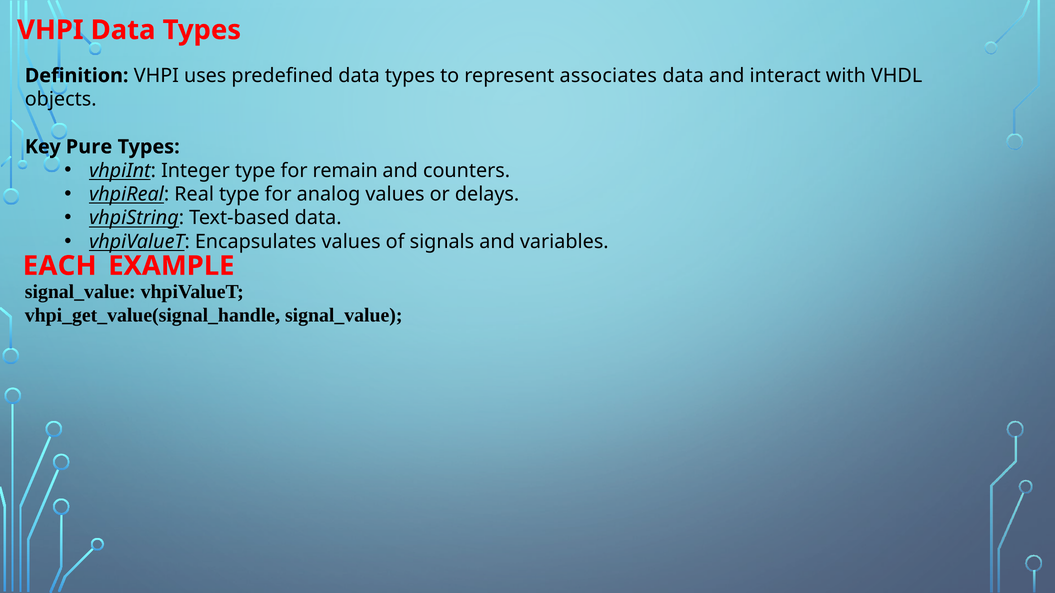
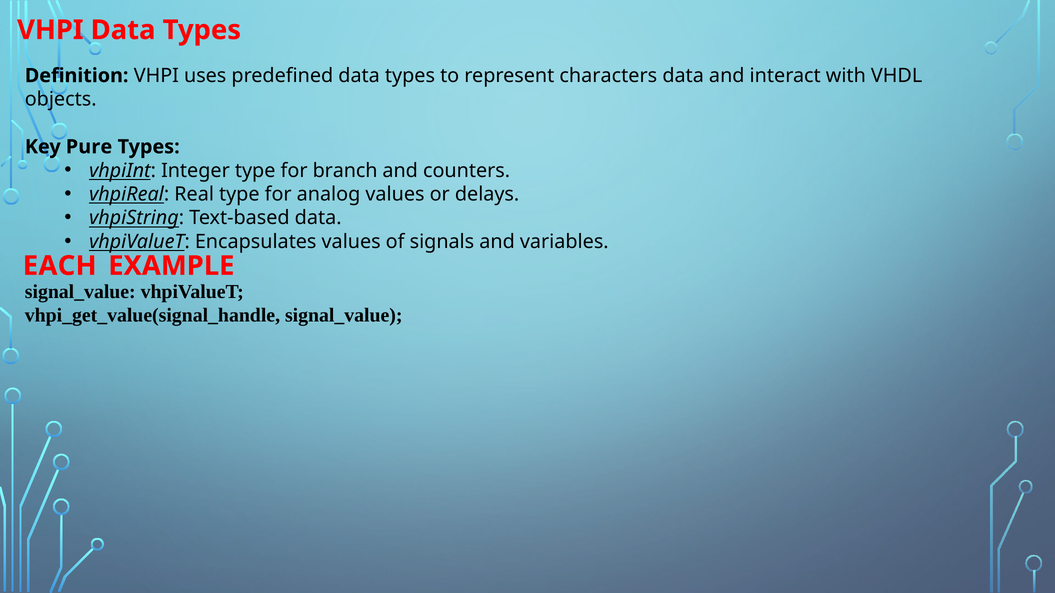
associates: associates -> characters (608, 76)
remain: remain -> branch (345, 171)
